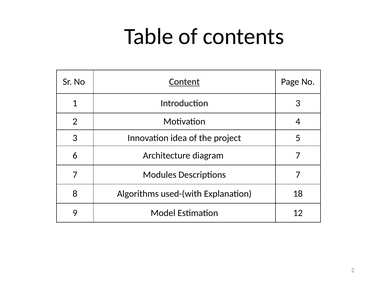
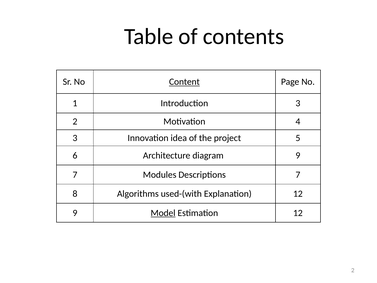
diagram 7: 7 -> 9 (298, 155)
Explanation 18: 18 -> 12 (298, 194)
Model underline: none -> present (163, 213)
